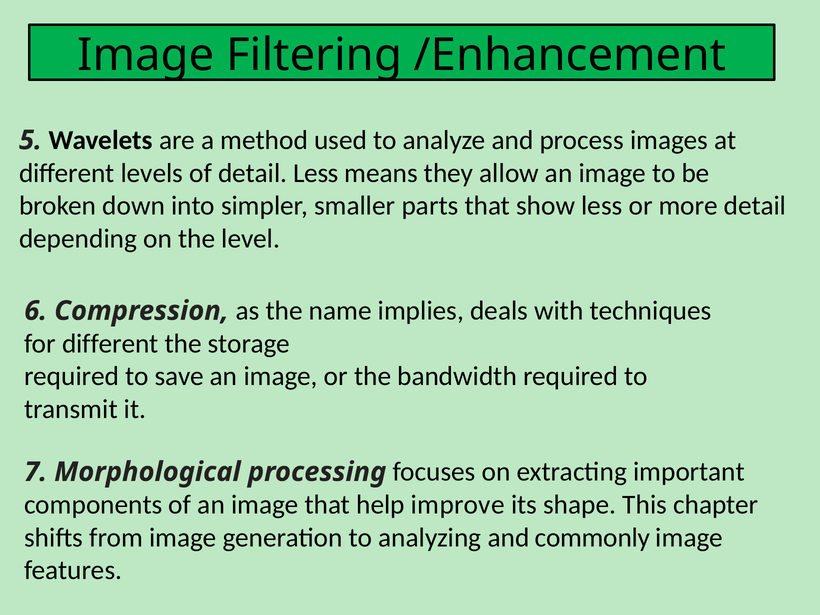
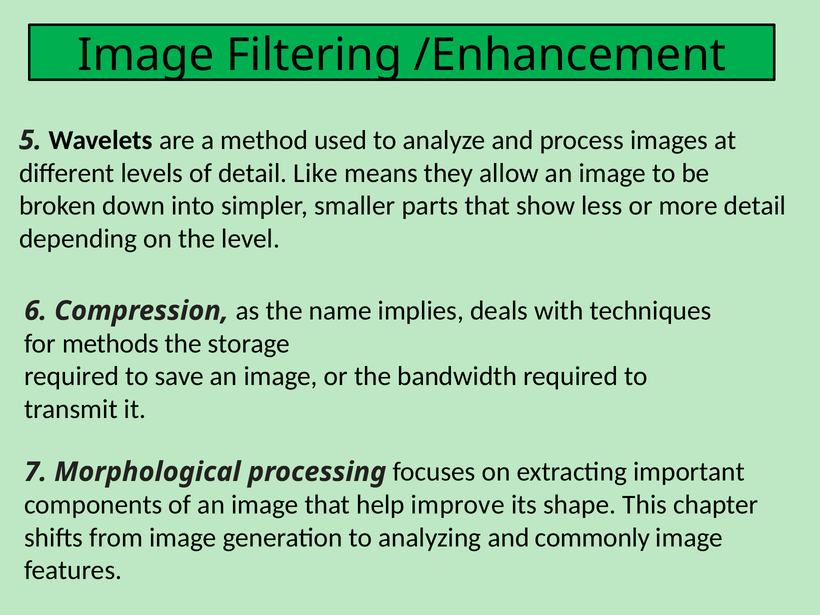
detail Less: Less -> Like (316, 173)
for different: different -> methods (110, 344)
